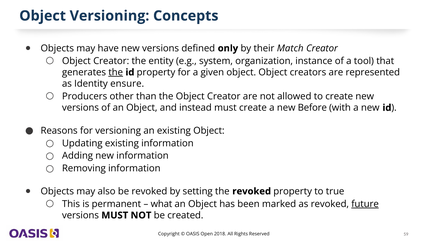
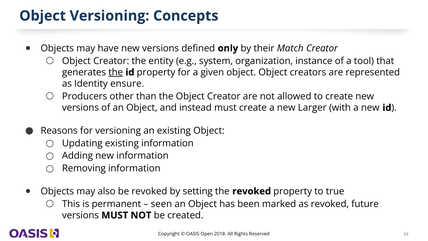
Before: Before -> Larger (312, 108)
what: what -> seen (161, 204)
future underline: present -> none (365, 204)
